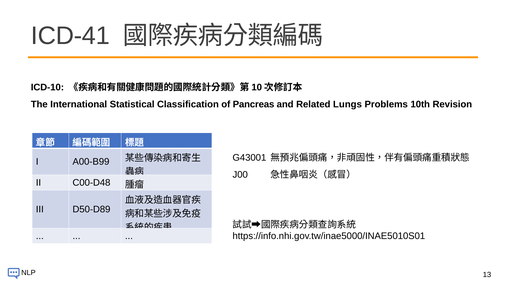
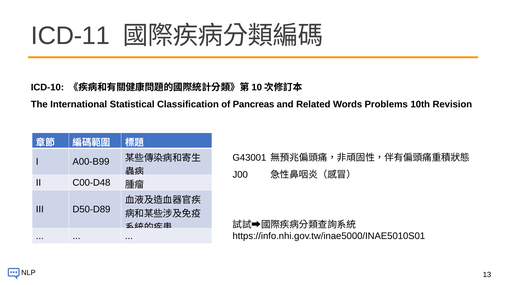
ICD-41: ICD-41 -> ICD-11 (70, 36)
Lungs: Lungs -> Words (348, 104)
